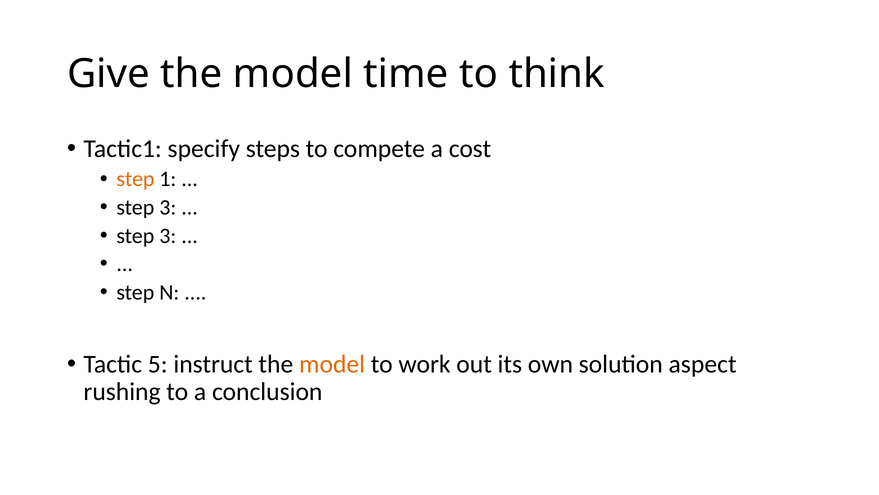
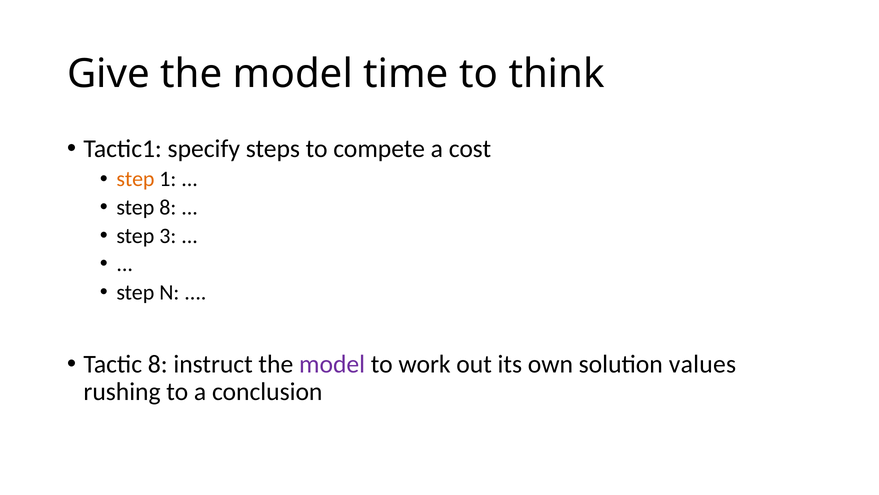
3: 3 -> 8 (168, 207)
Tactic 5: 5 -> 8 (158, 364)
model colour: orange -> purple (332, 364)
aspect: aspect -> values (702, 364)
